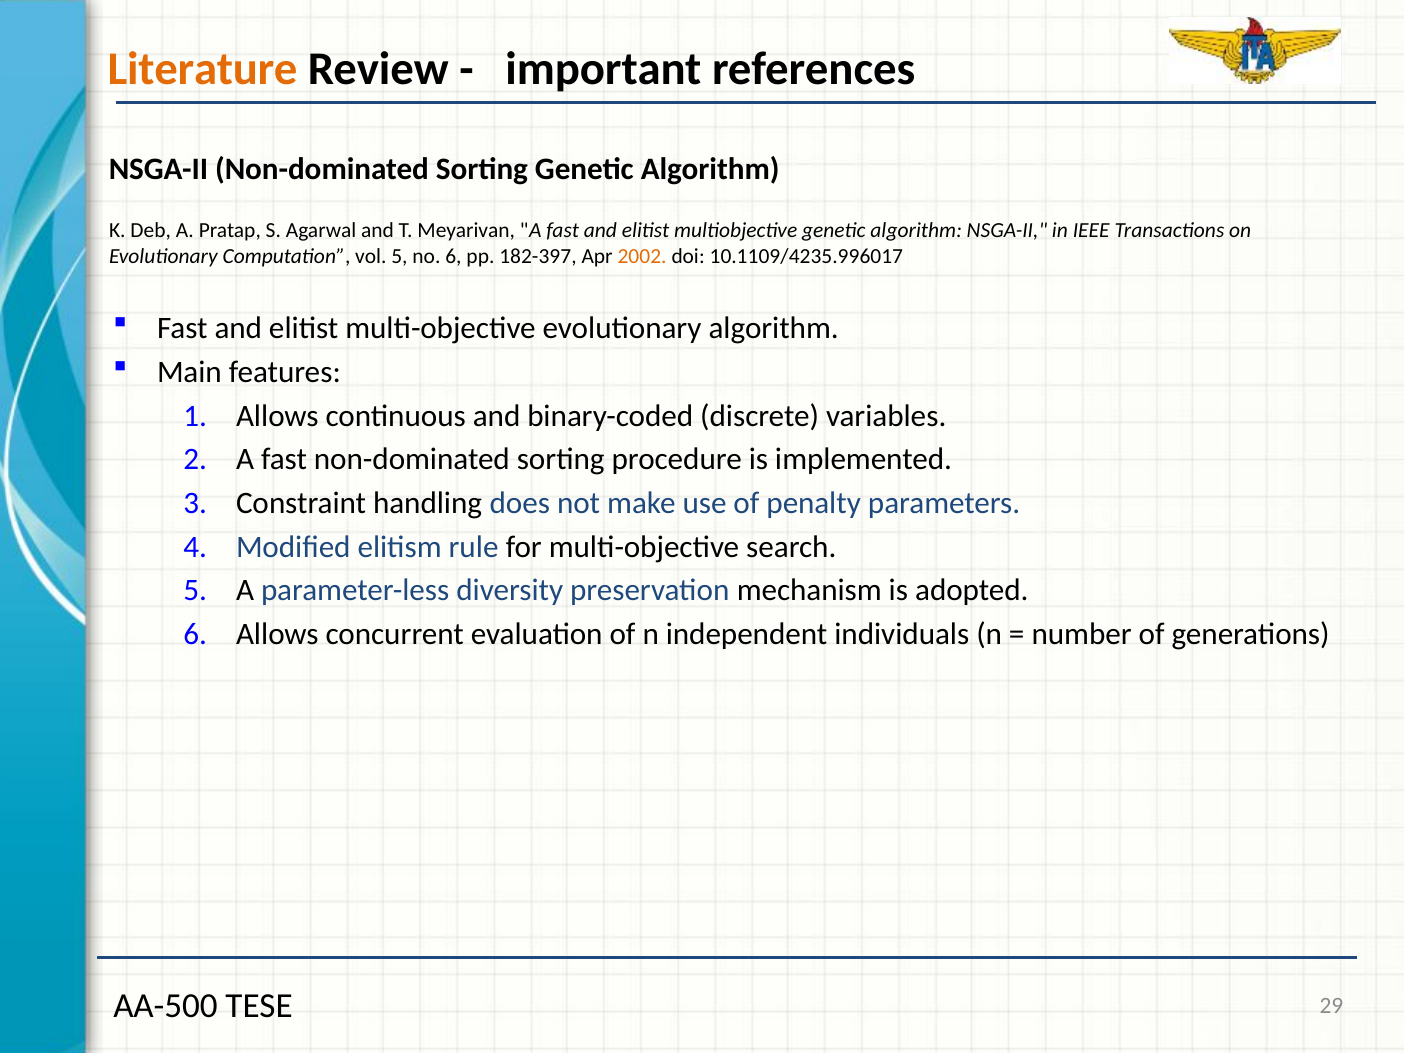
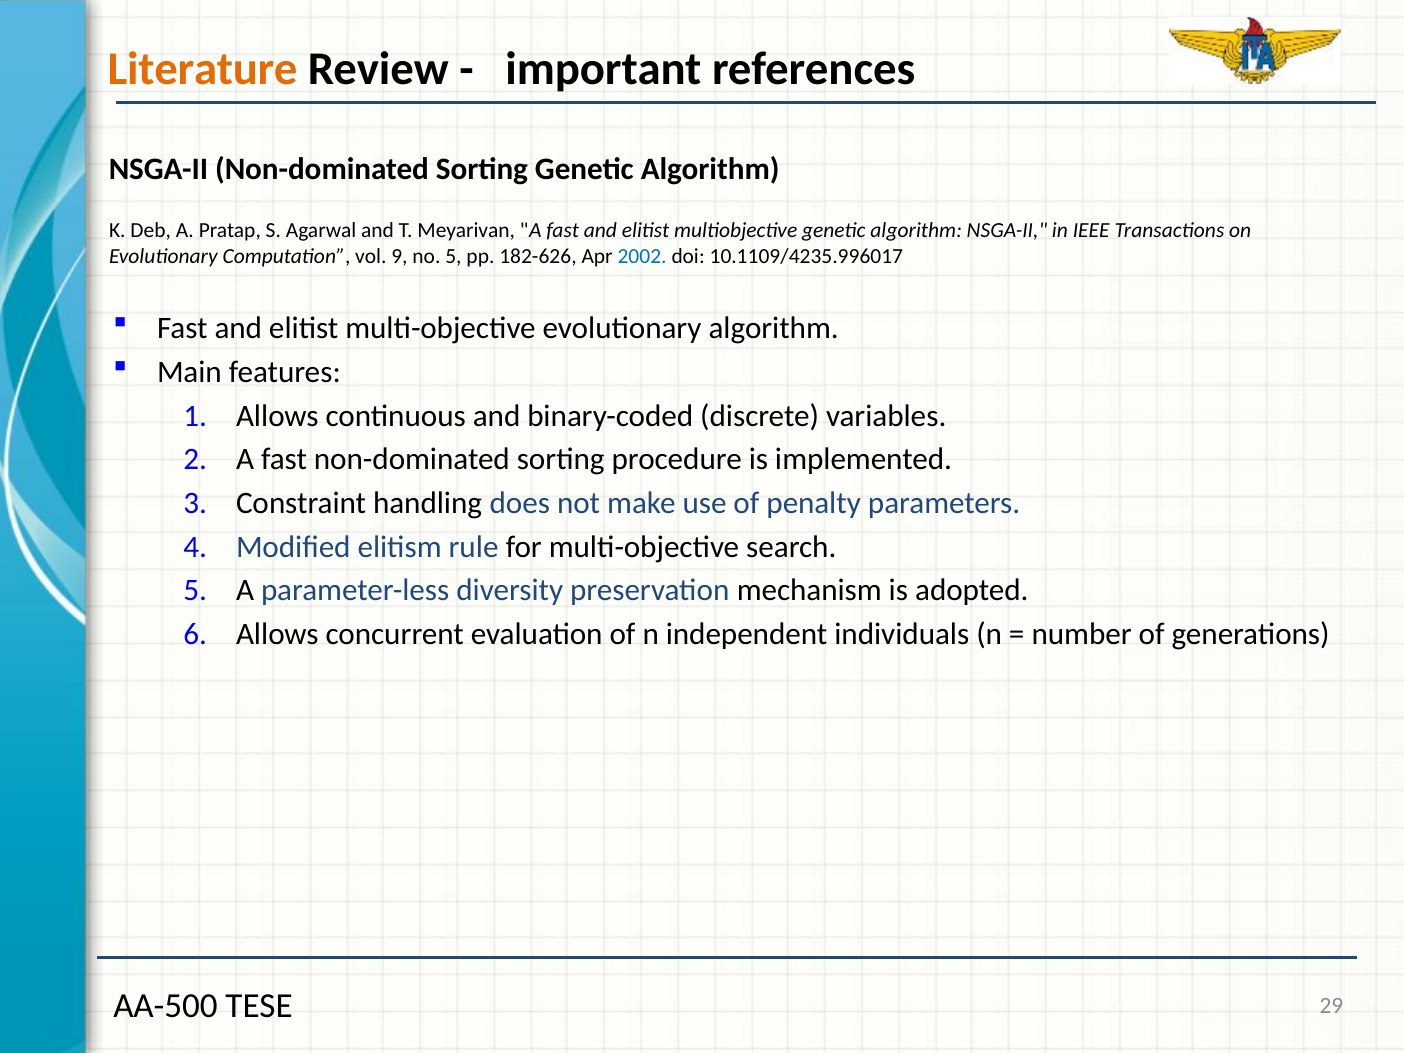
vol 5: 5 -> 9 (399, 256)
no 6: 6 -> 5 (453, 256)
182-397: 182-397 -> 182-626 (538, 256)
2002 colour: orange -> blue (642, 256)
